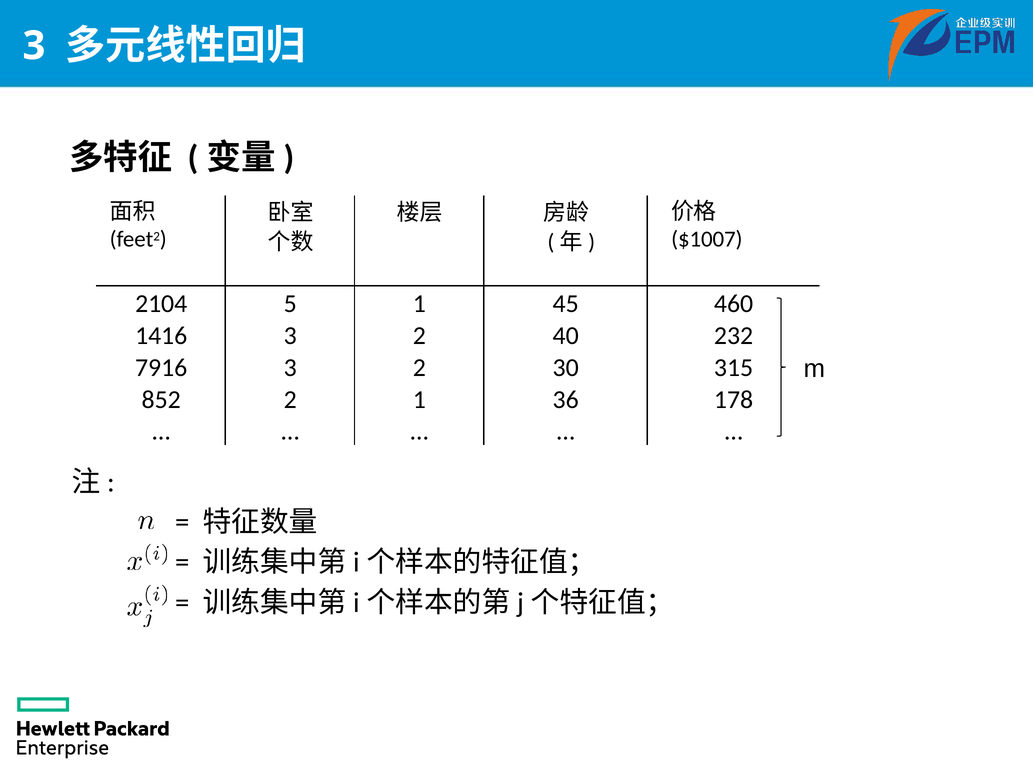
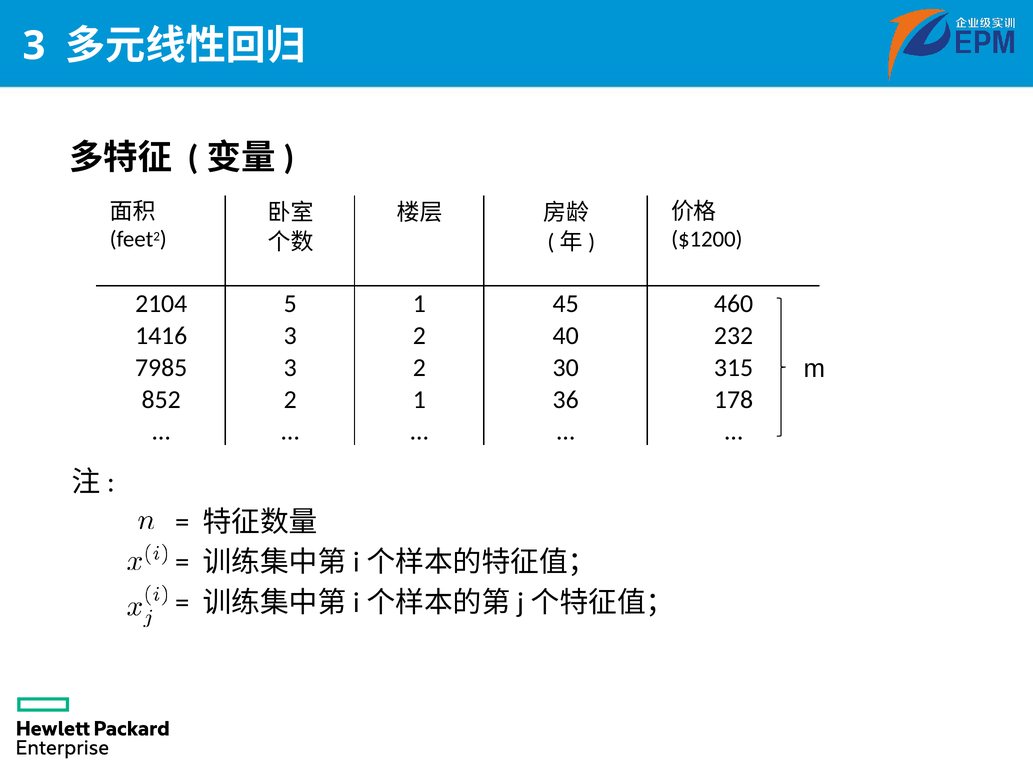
$1007: $1007 -> $1200 (707, 239)
7916: 7916 -> 7985 (161, 368)
